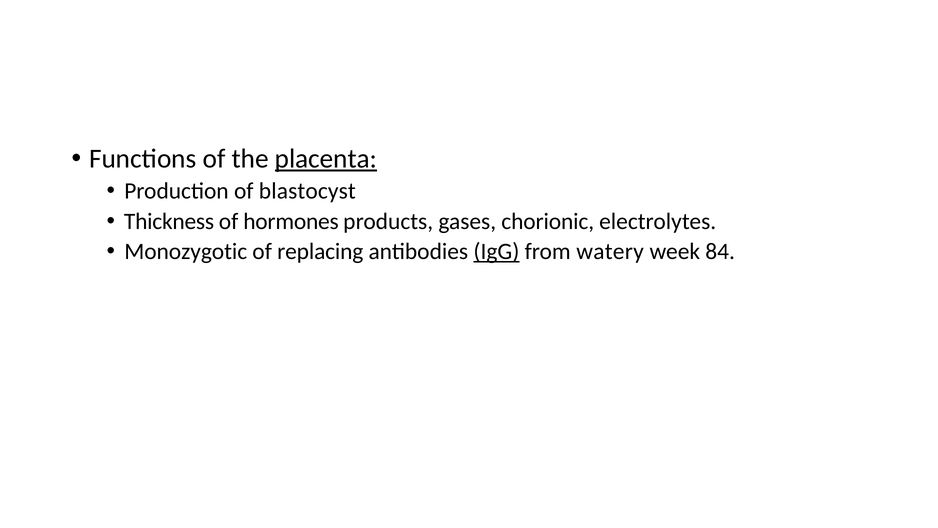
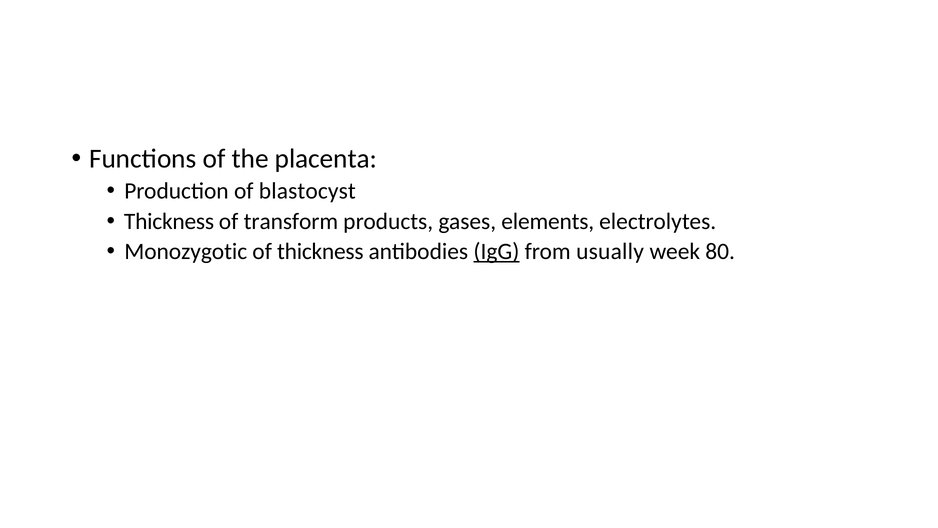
placenta underline: present -> none (326, 159)
hormones: hormones -> transform (291, 221)
chorionic: chorionic -> elements (548, 221)
of replacing: replacing -> thickness (320, 251)
watery: watery -> usually (610, 251)
84: 84 -> 80 (720, 251)
